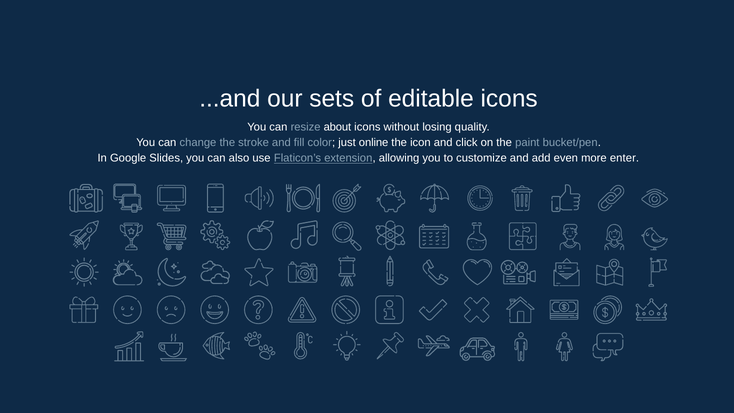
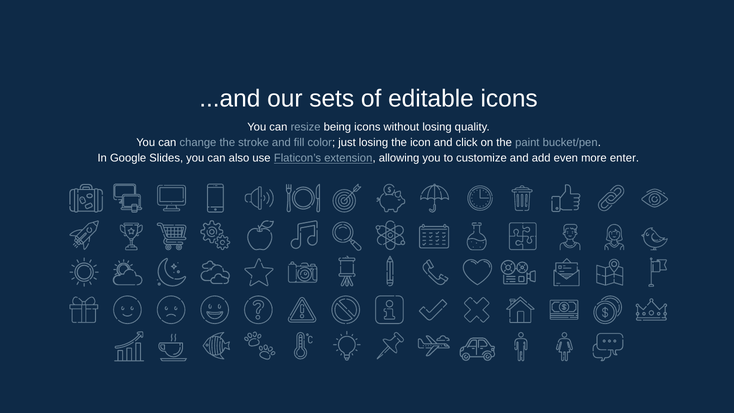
about: about -> being (337, 127)
just online: online -> losing (374, 143)
